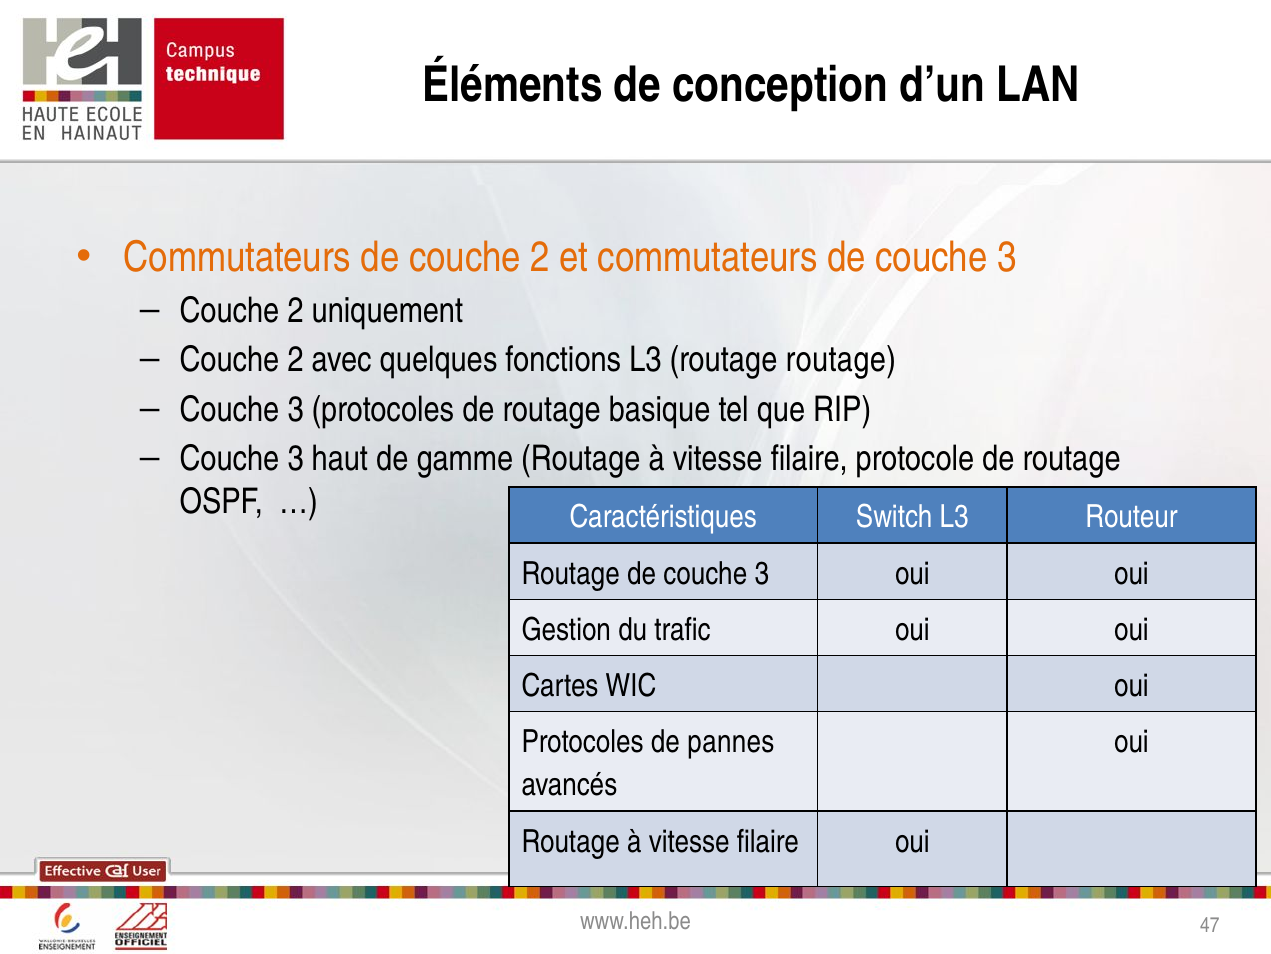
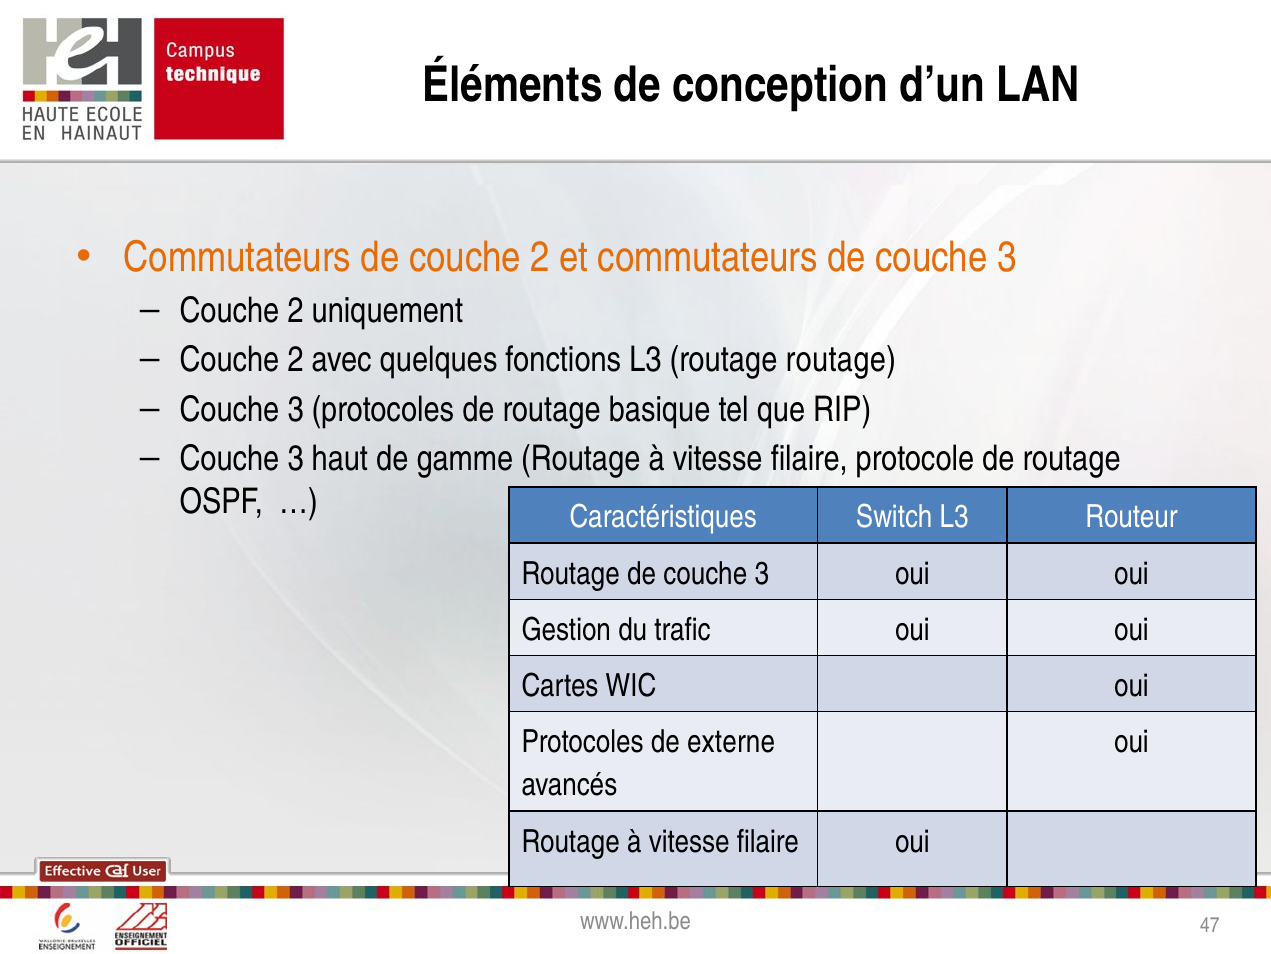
pannes: pannes -> externe (731, 741)
